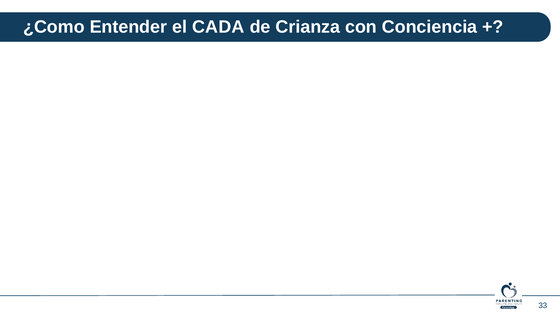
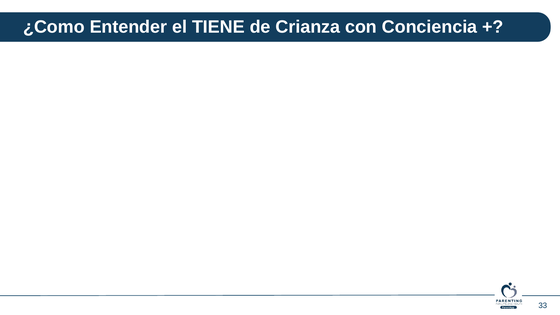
CADA: CADA -> TIENE (218, 27)
